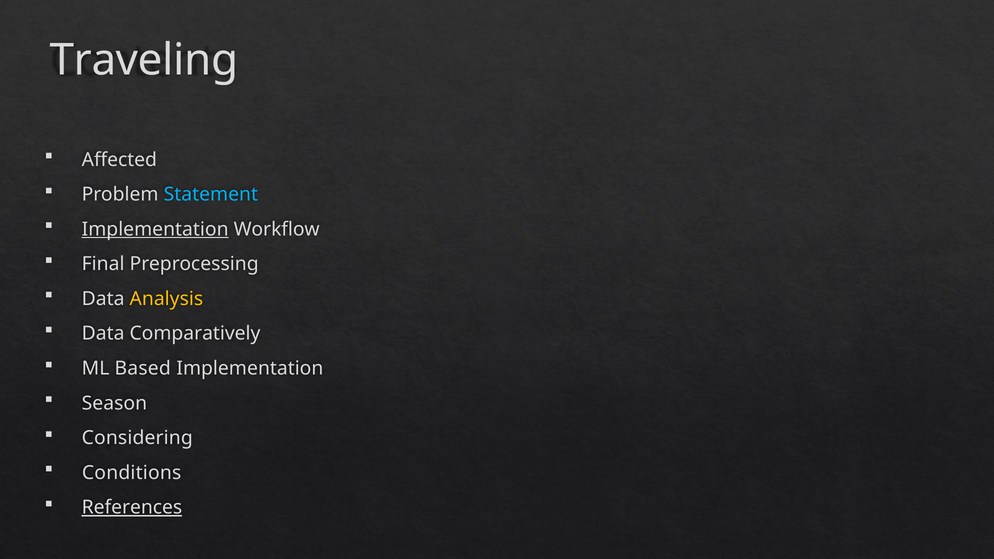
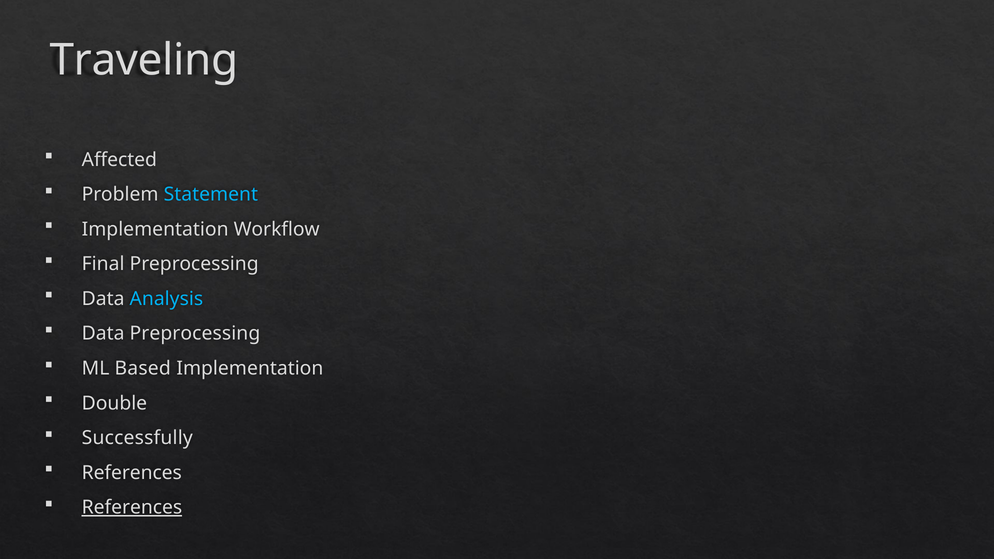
Implementation underline: present -> none (155, 229)
Analysis colour: yellow -> light blue (166, 299)
Data Comparatively: Comparatively -> Preprocessing (195, 334)
Season: Season -> Double (114, 403)
Considering: Considering -> Successfully (137, 438)
Conditions: Conditions -> References (132, 473)
